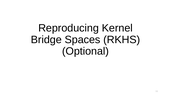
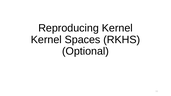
Bridge: Bridge -> Kernel (46, 40)
